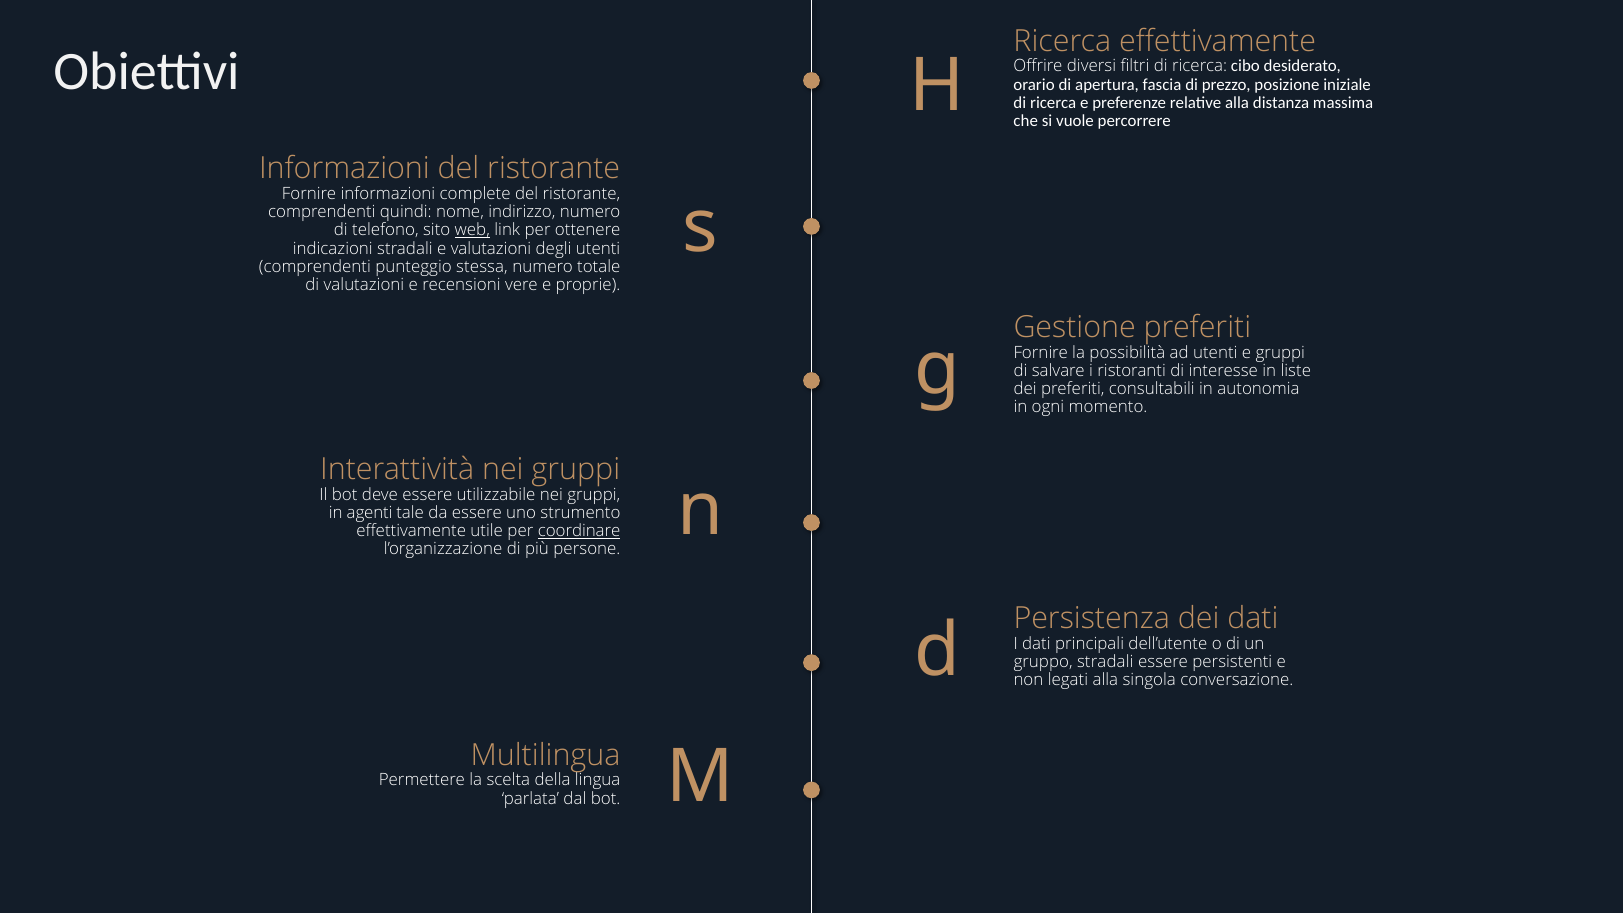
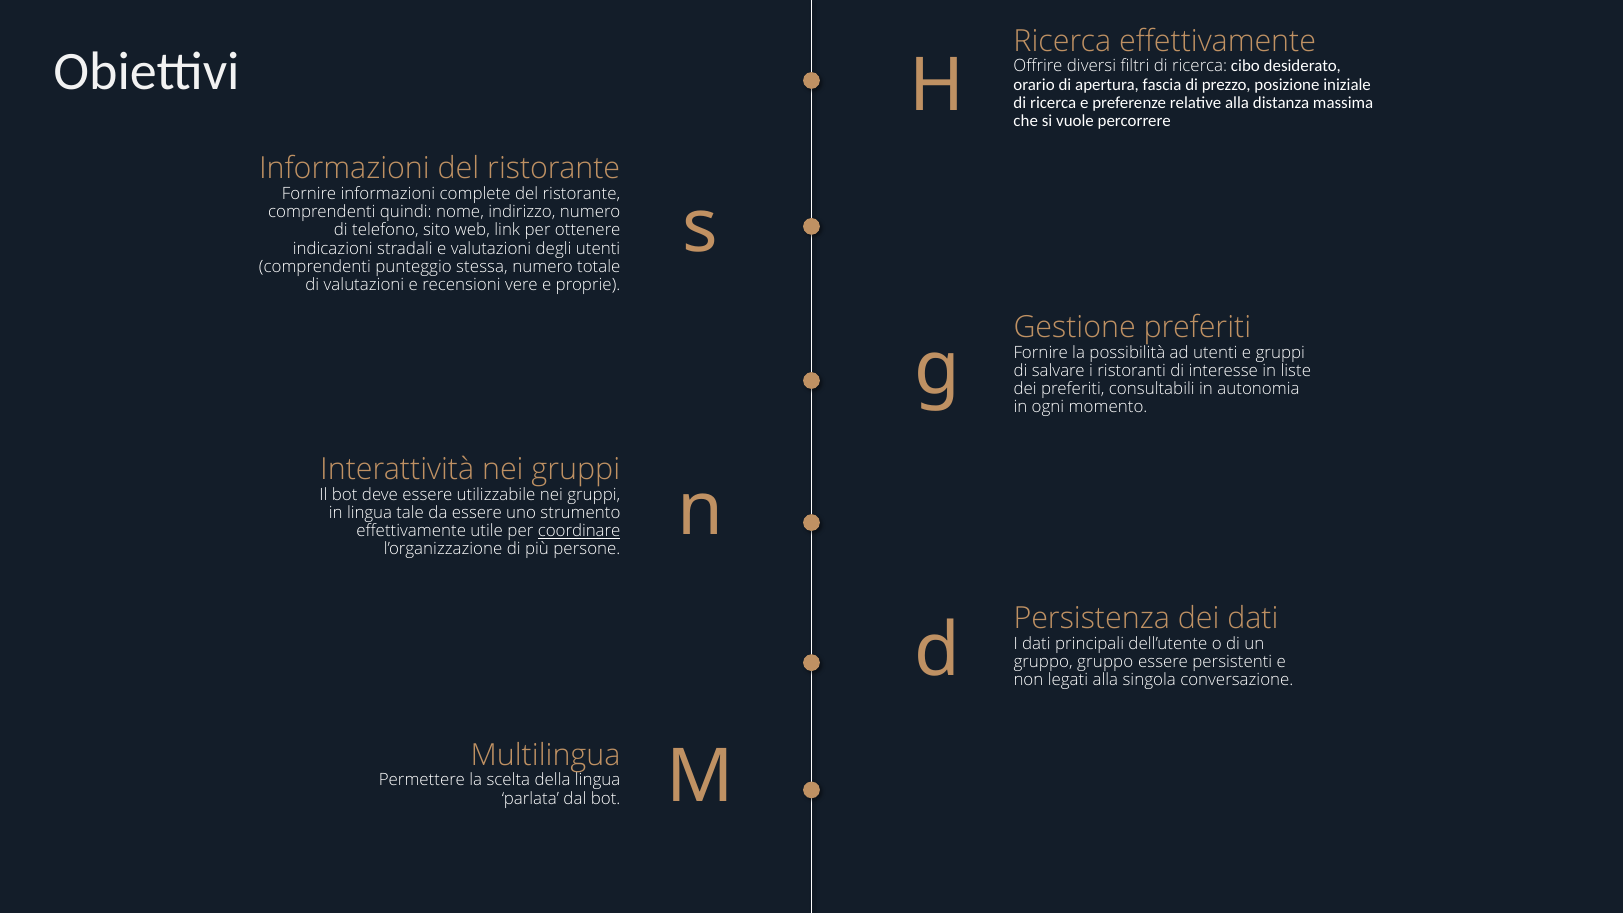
web underline: present -> none (472, 230)
in agenti: agenti -> lingua (369, 513)
gruppo stradali: stradali -> gruppo (1105, 662)
